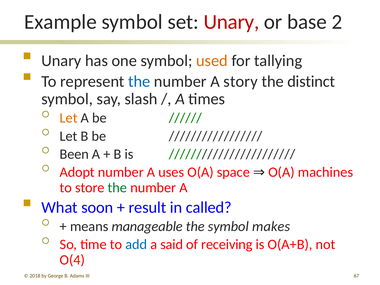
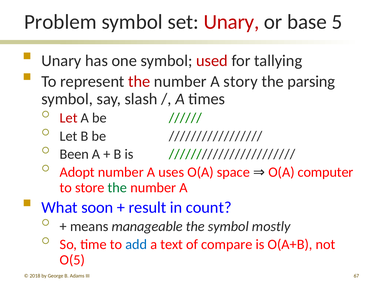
Example: Example -> Problem (60, 22)
2: 2 -> 5 (337, 22)
used colour: orange -> red (212, 61)
the colour: blue -> red (139, 81)
distinct: distinct -> parsing (311, 81)
Let colour: orange -> red (69, 118)
machines: machines -> computer (326, 172)
called: called -> count (209, 207)
makes: makes -> mostly (271, 226)
said: said -> text (172, 244)
receiving: receiving -> compare (227, 244)
O(4: O(4 -> O(5 (72, 260)
